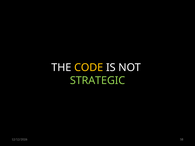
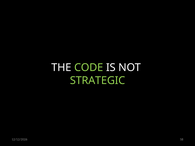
CODE colour: yellow -> light green (89, 68)
